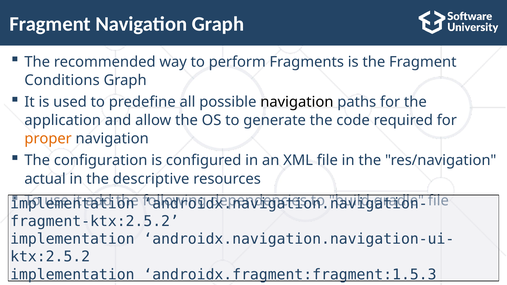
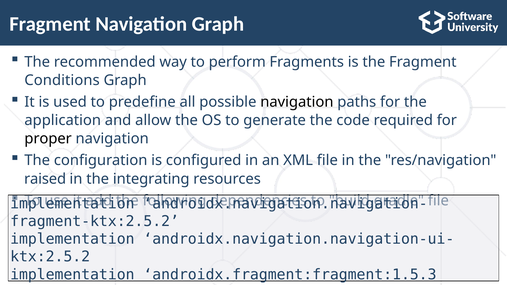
proper colour: orange -> black (48, 139)
actual: actual -> raised (45, 179)
descriptive: descriptive -> integrating (151, 179)
